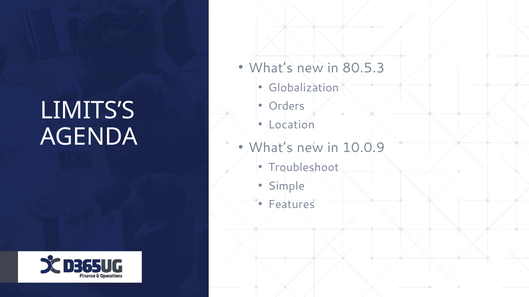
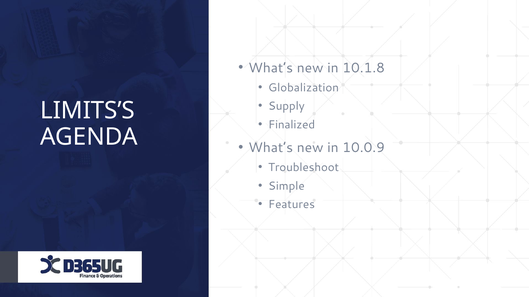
80.5.3: 80.5.3 -> 10.1.8 (364, 68)
Orders: Orders -> Supply (286, 106)
Location: Location -> Finalized (292, 125)
